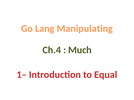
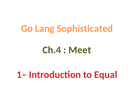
Manipulating: Manipulating -> Sophisticated (85, 29)
Much: Much -> Meet (80, 50)
